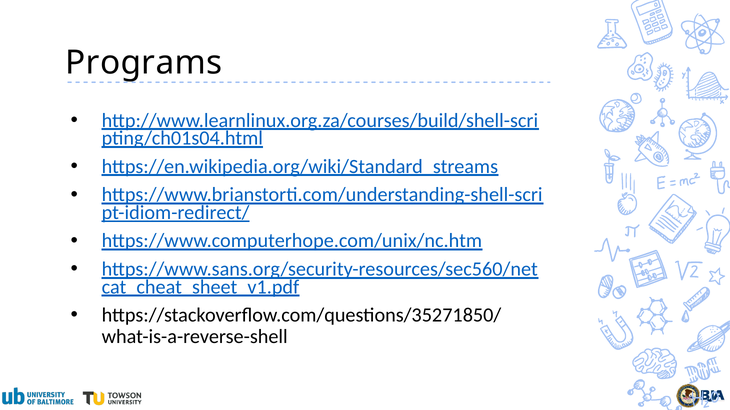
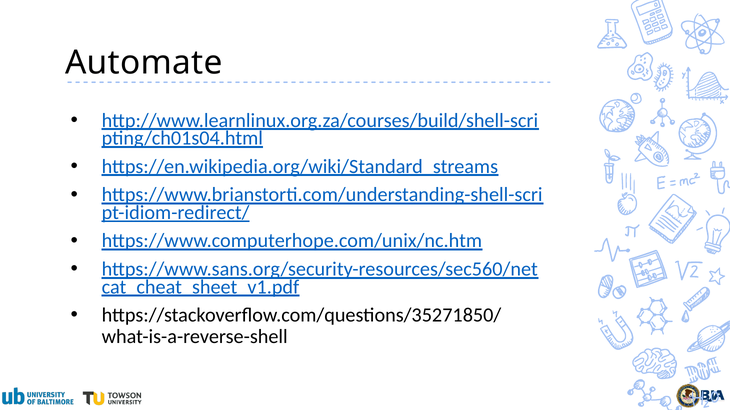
Programs: Programs -> Automate (144, 63)
